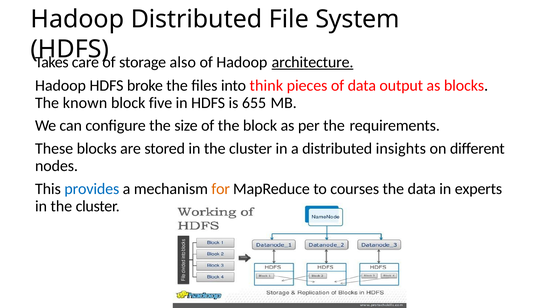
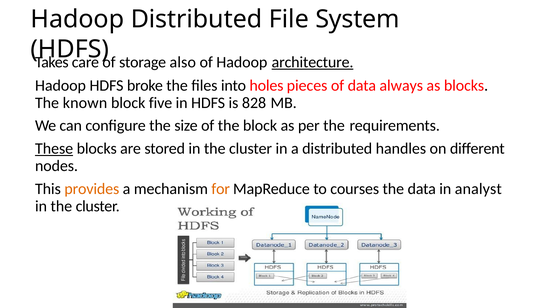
think: think -> holes (266, 85)
output: output -> always (401, 85)
655: 655 -> 828 (254, 103)
These underline: none -> present (54, 149)
insights: insights -> handles (401, 149)
provides colour: blue -> orange (92, 189)
experts: experts -> analyst (478, 189)
